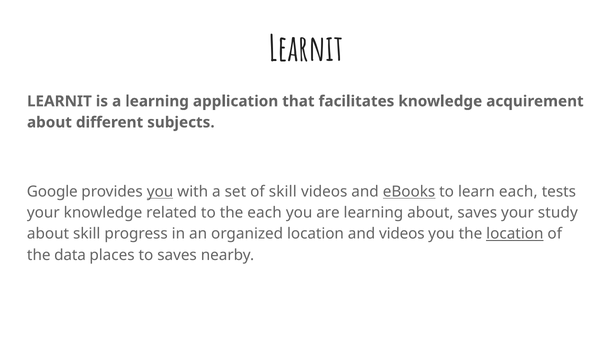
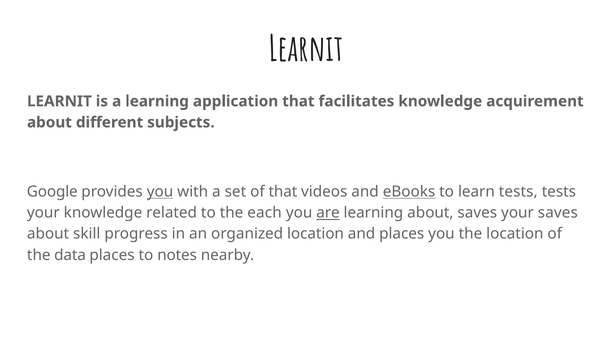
of skill: skill -> that (283, 192)
learn each: each -> tests (518, 192)
are underline: none -> present (328, 213)
your study: study -> saves (558, 213)
and videos: videos -> places (402, 234)
location underline: present -> none (515, 234)
to saves: saves -> notes (177, 255)
